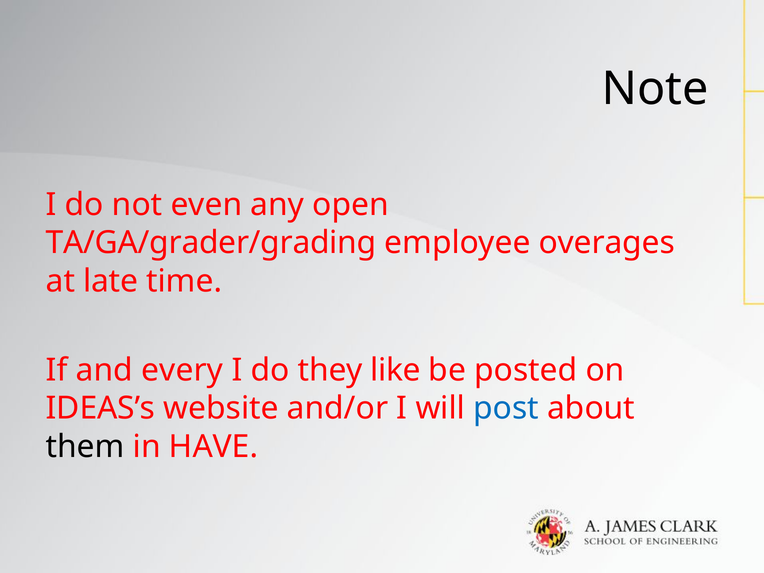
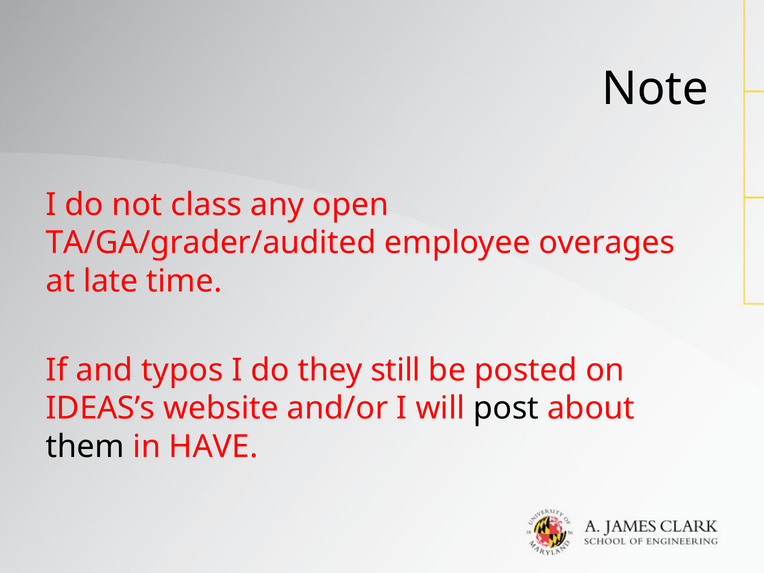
even: even -> class (206, 205)
TA/GA/grader/grading: TA/GA/grader/grading -> TA/GA/grader/audited (211, 243)
every: every -> typos (182, 370)
like: like -> still (396, 370)
post colour: blue -> black (506, 408)
